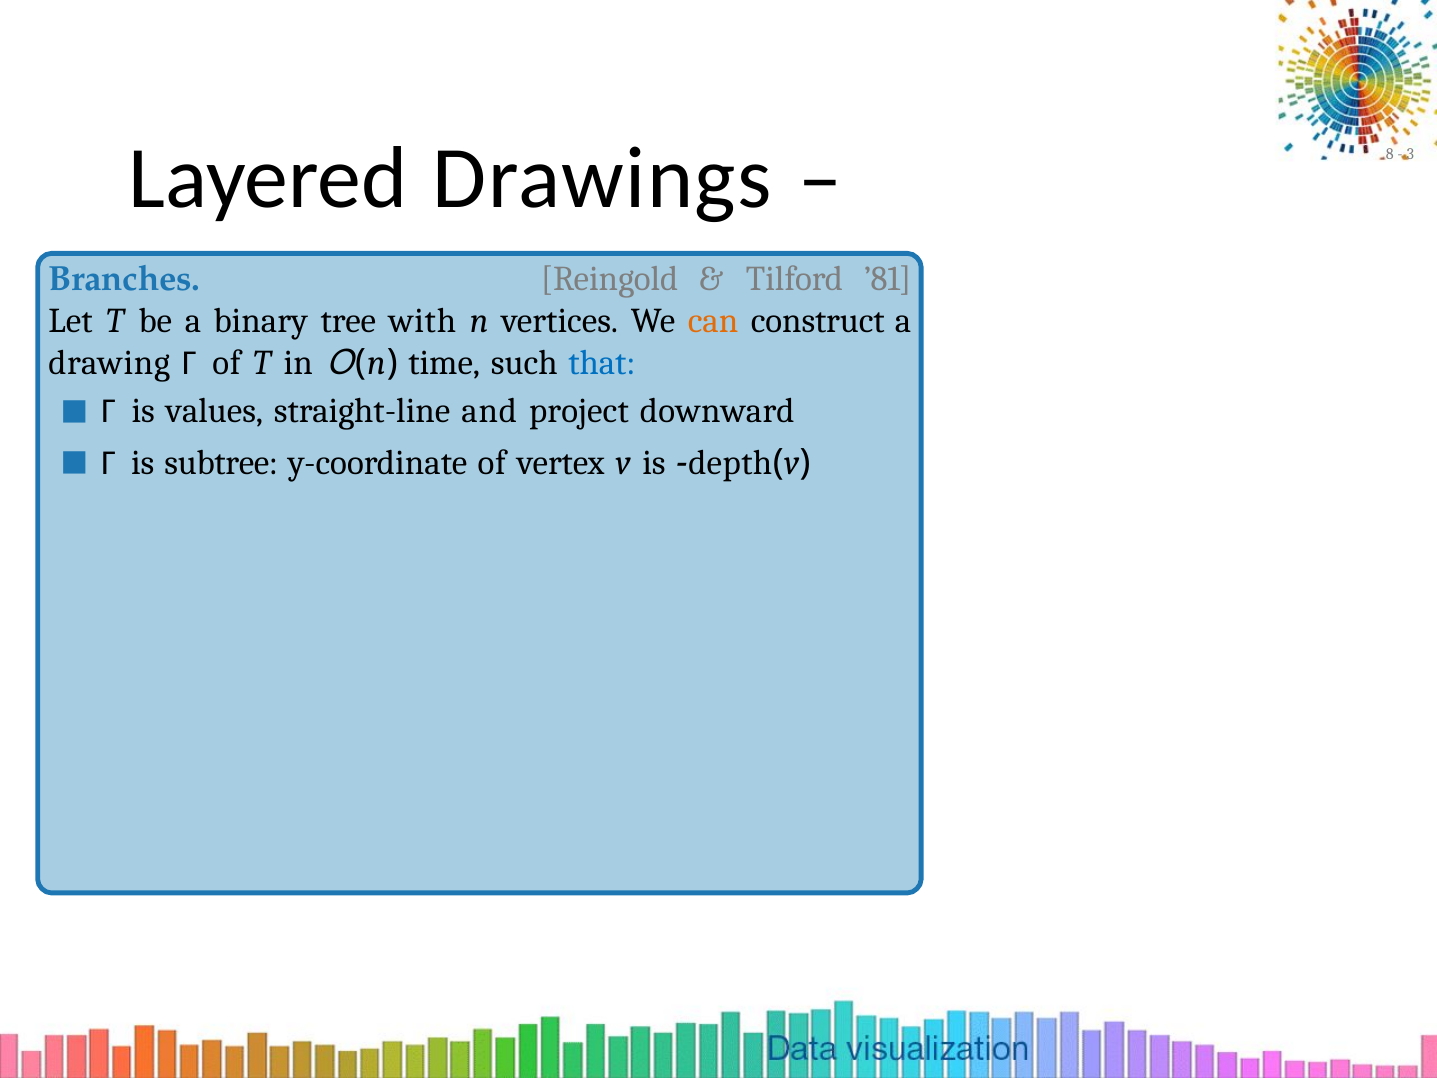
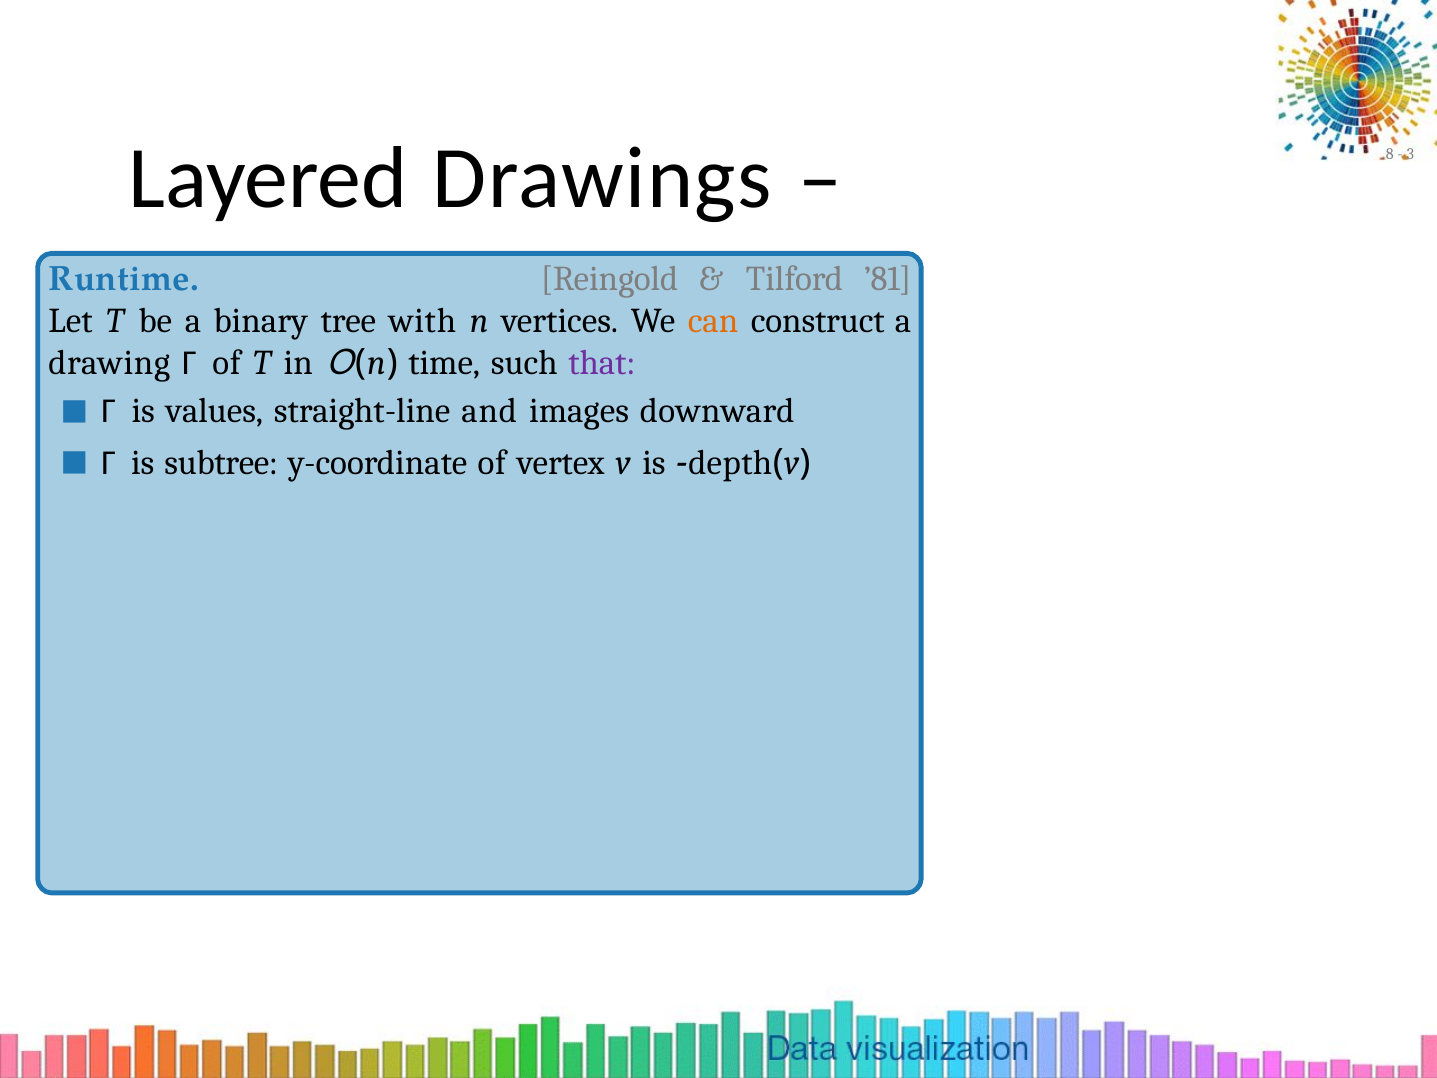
Branches: Branches -> Runtime (124, 279)
that colour: blue -> purple (602, 363)
project: project -> images (579, 410)
